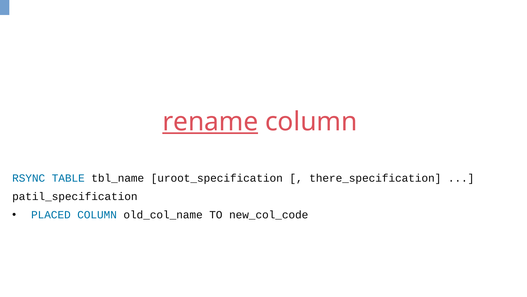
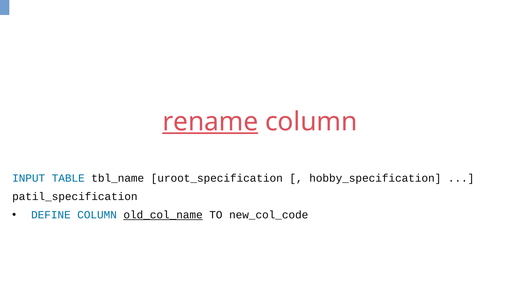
RSYNC: RSYNC -> INPUT (29, 178)
there_specification: there_specification -> hobby_specification (375, 178)
PLACED: PLACED -> DEFINE (51, 215)
old_col_name underline: none -> present (163, 215)
